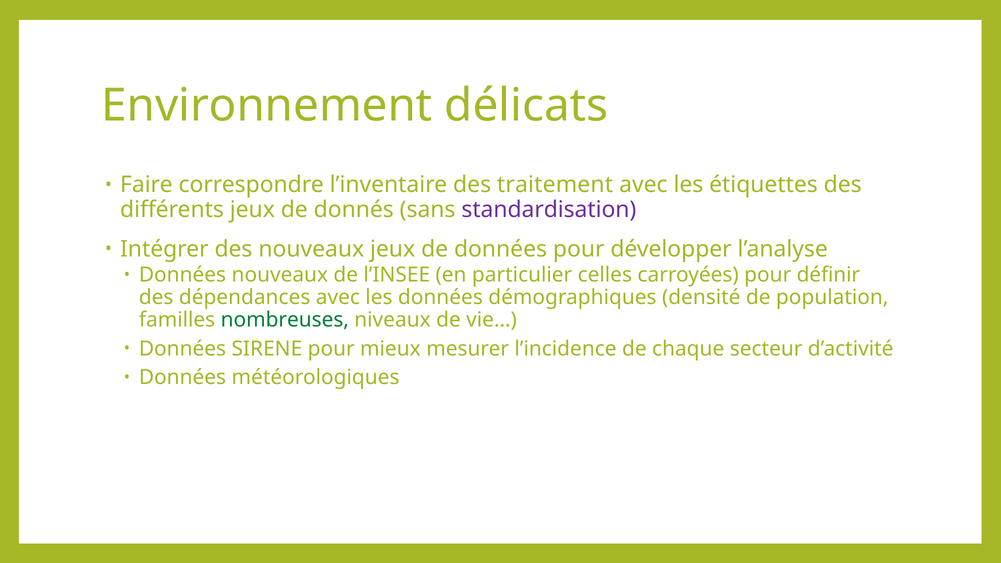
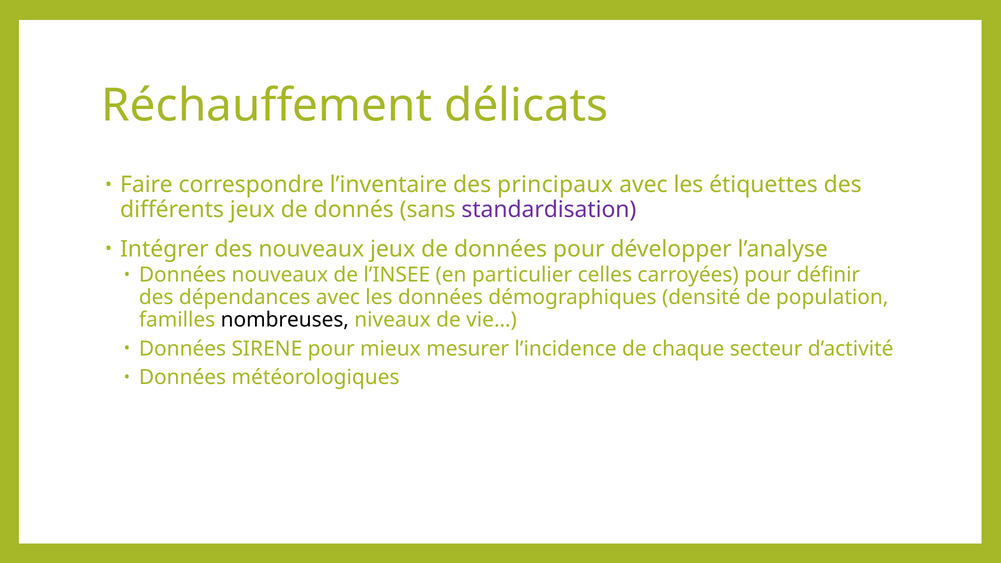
Environnement: Environnement -> Réchauffement (267, 105)
traitement: traitement -> principaux (555, 185)
nombreuses colour: green -> black (285, 320)
